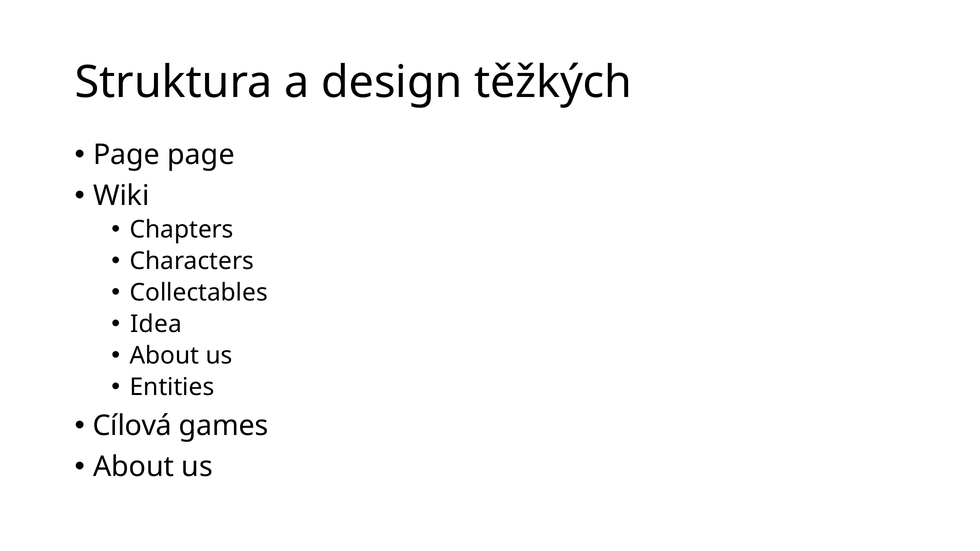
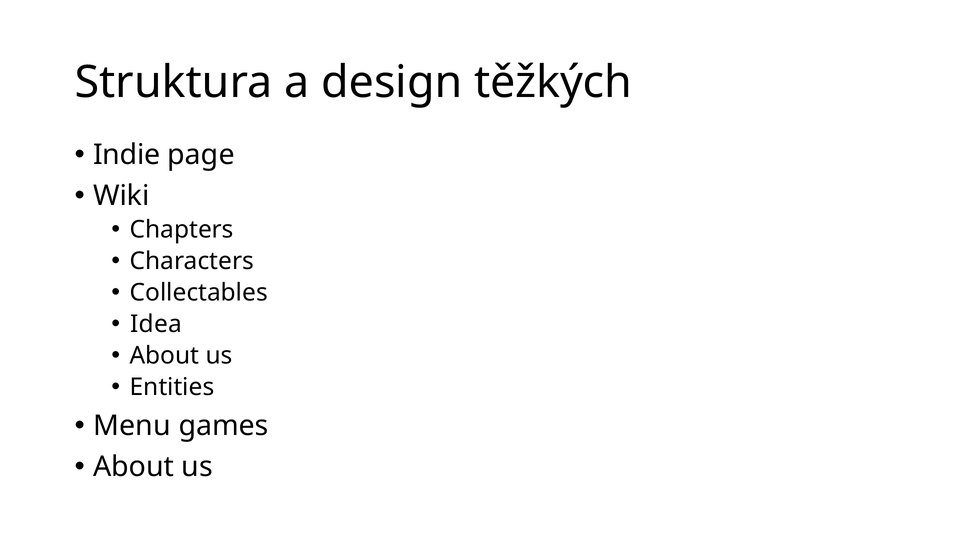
Page: Page -> Indie (127, 155)
Cílová: Cílová -> Menu (132, 426)
